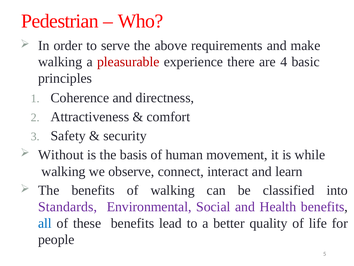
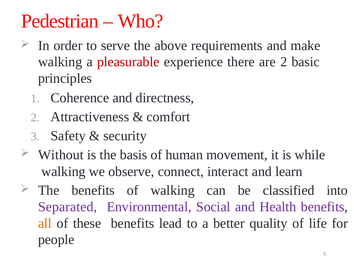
are 4: 4 -> 2 (284, 62)
Standards: Standards -> Separated (68, 206)
all colour: blue -> orange (45, 223)
